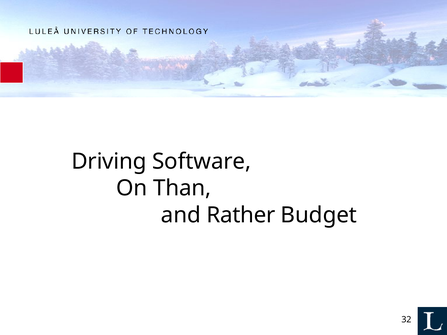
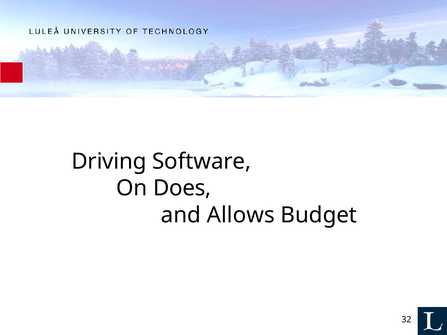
Than: Than -> Does (182, 188)
Rather: Rather -> Allows (241, 215)
